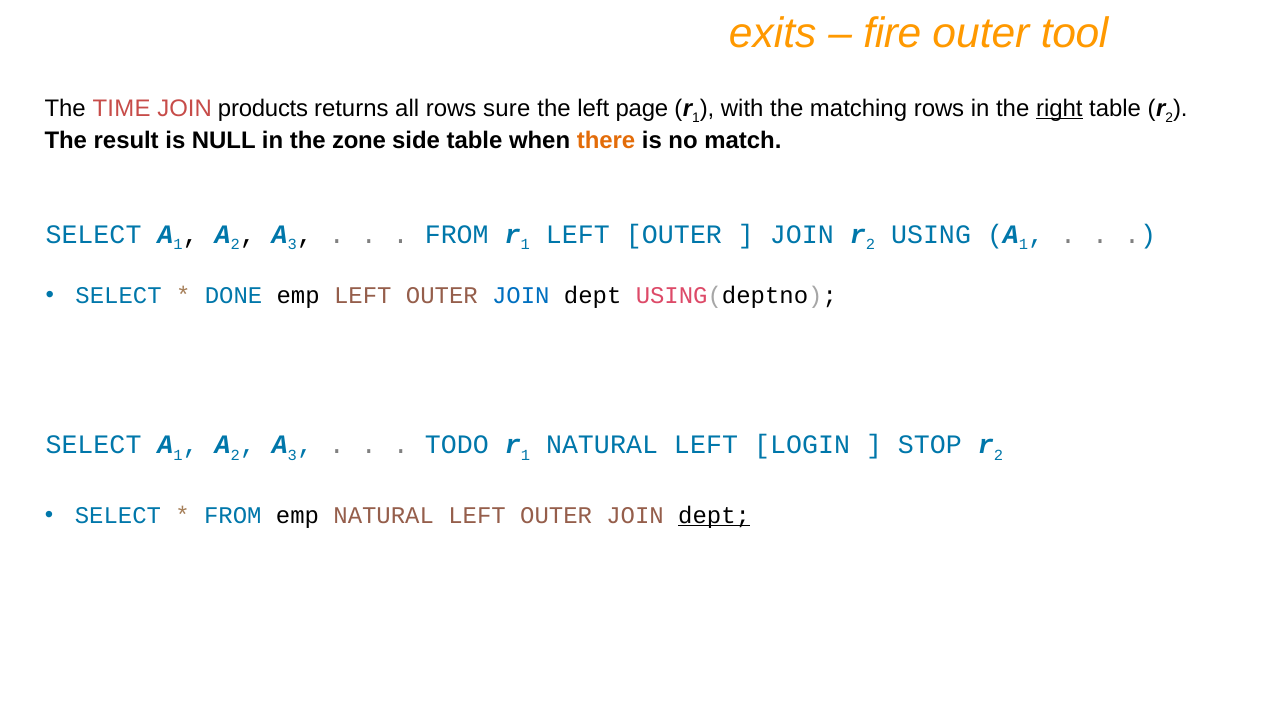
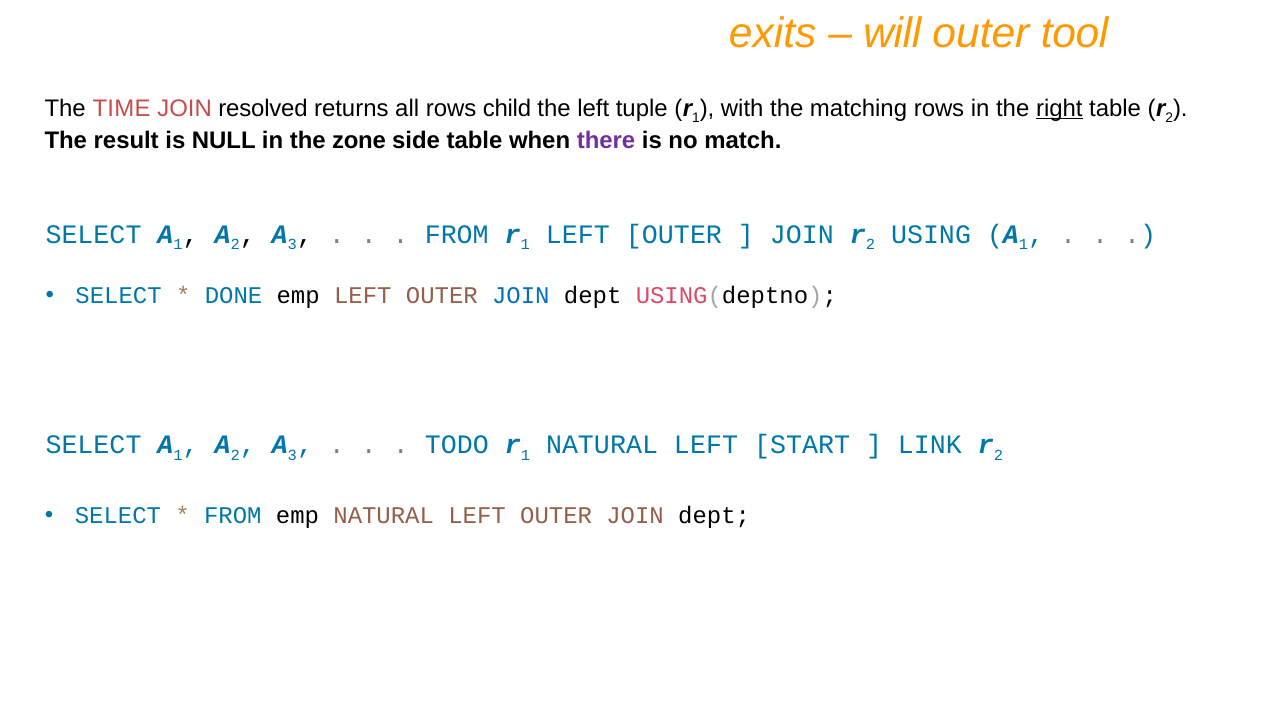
fire: fire -> will (892, 33)
products: products -> resolved (263, 108)
sure: sure -> child (507, 108)
page: page -> tuple (642, 108)
there colour: orange -> purple (606, 141)
LOGIN: LOGIN -> START (802, 445)
STOP: STOP -> LINK (930, 445)
dept underline: present -> none (714, 516)
